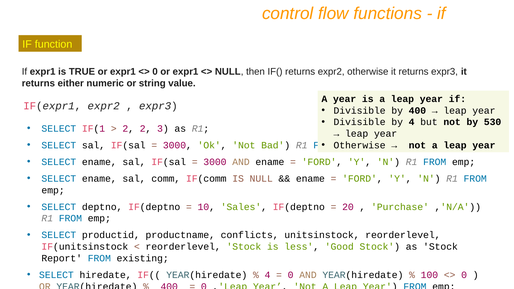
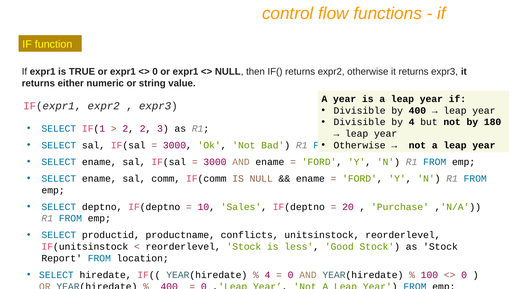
530: 530 -> 180 (493, 122)
existing: existing -> location (143, 258)
